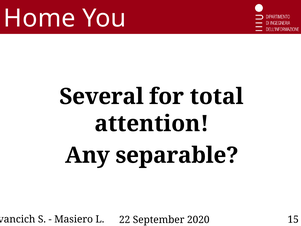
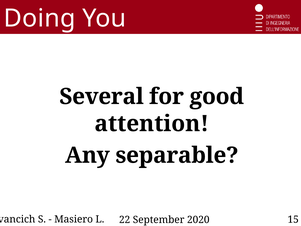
Home: Home -> Doing (40, 18)
total: total -> good (217, 96)
